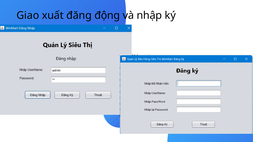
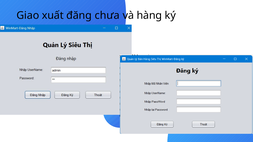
động: động -> chưa (107, 15)
nhập: nhập -> hàng (149, 15)
